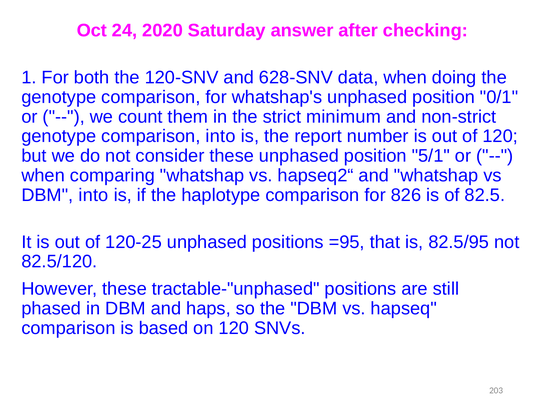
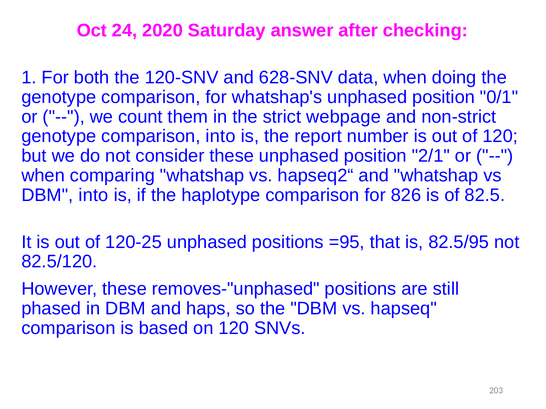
minimum: minimum -> webpage (343, 117)
5/1: 5/1 -> 2/1 (431, 156)
tractable-"unphased: tractable-"unphased -> removes-"unphased (236, 289)
